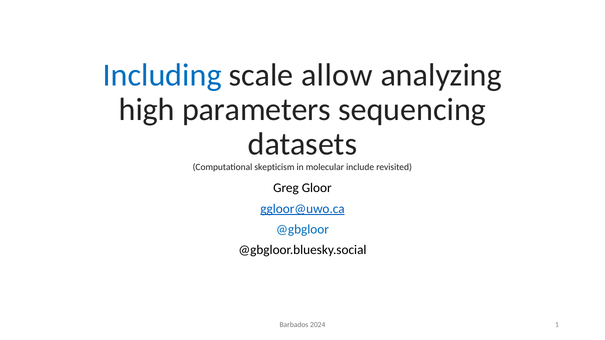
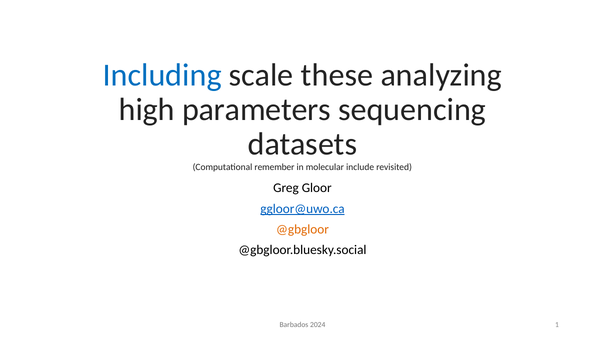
allow: allow -> these (337, 75)
skepticism: skepticism -> remember (274, 167)
@gbgloor colour: blue -> orange (302, 230)
